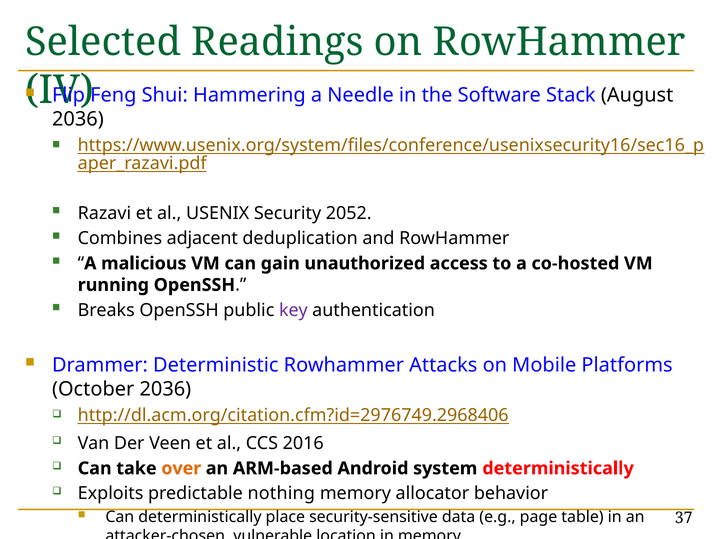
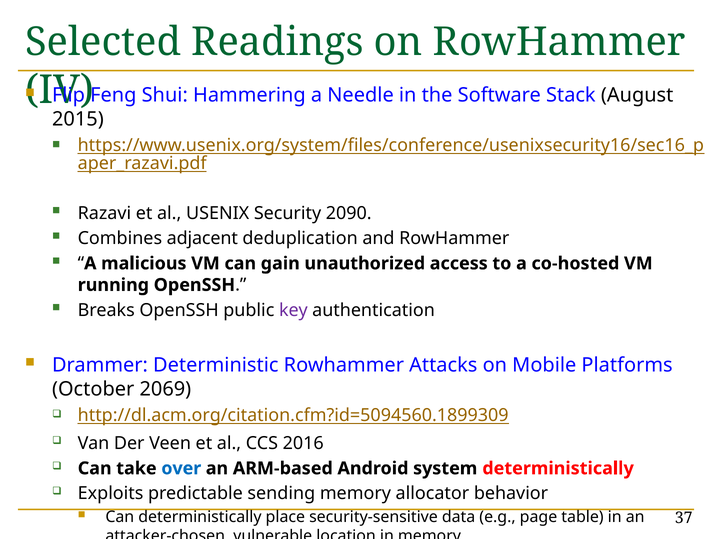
2036: 2036 -> 2015 (78, 119)
2052: 2052 -> 2090 (349, 213)
October 2036: 2036 -> 2069 (165, 389)
http://dl.acm.org/citation.cfm?id=2976749.2968406: http://dl.acm.org/citation.cfm?id=2976749.2968406 -> http://dl.acm.org/citation.cfm?id=5094560.1899309 (293, 415)
over colour: orange -> blue (181, 468)
nothing: nothing -> sending (281, 493)
